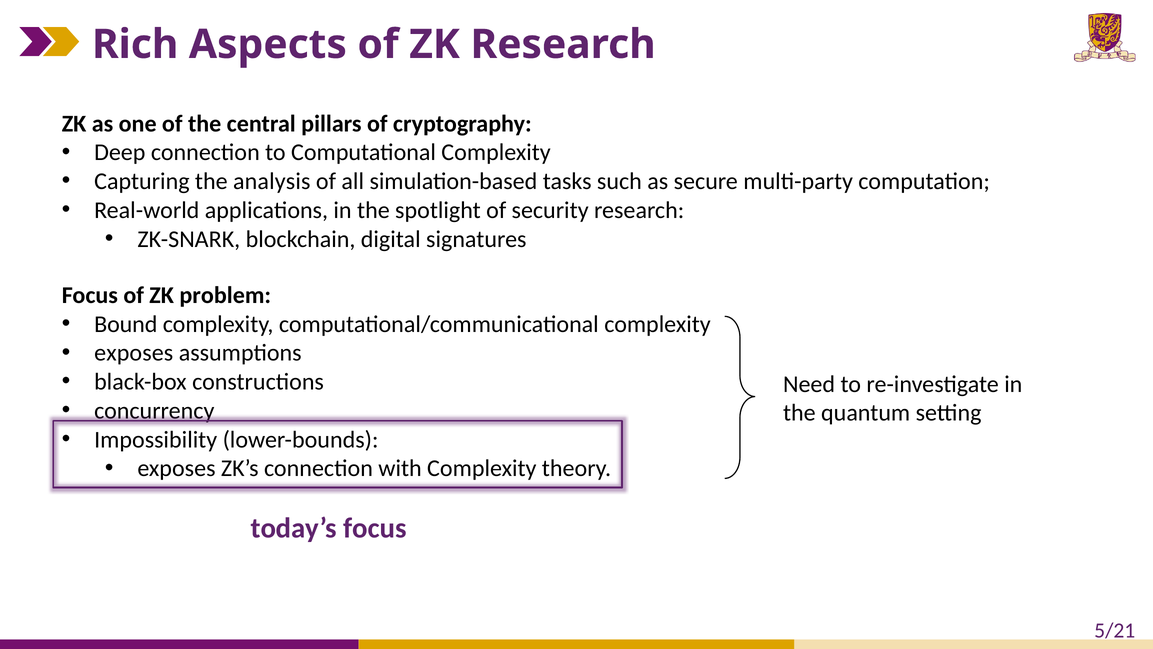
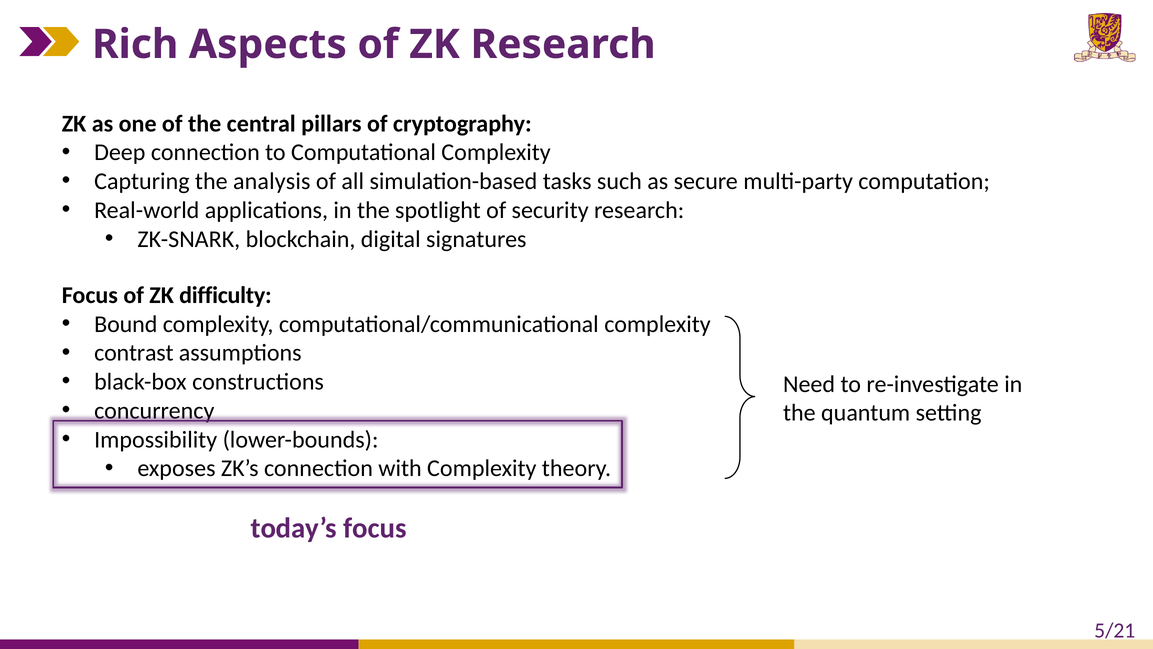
problem: problem -> difficulty (225, 295)
exposes: exposes -> contrast (134, 353)
